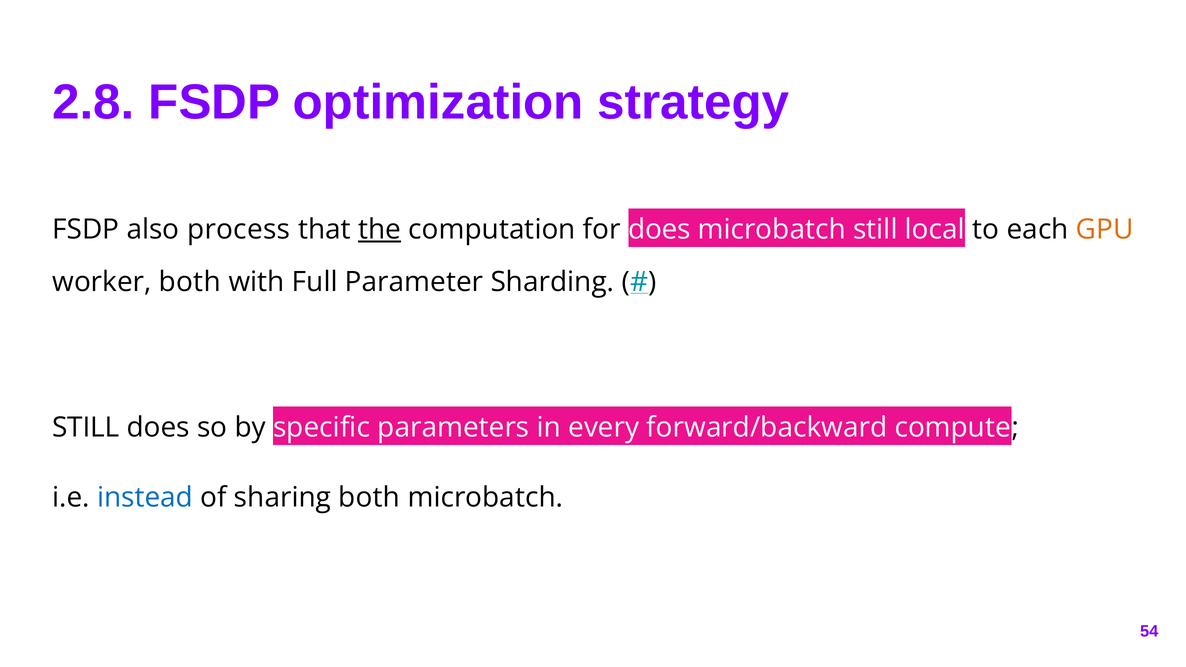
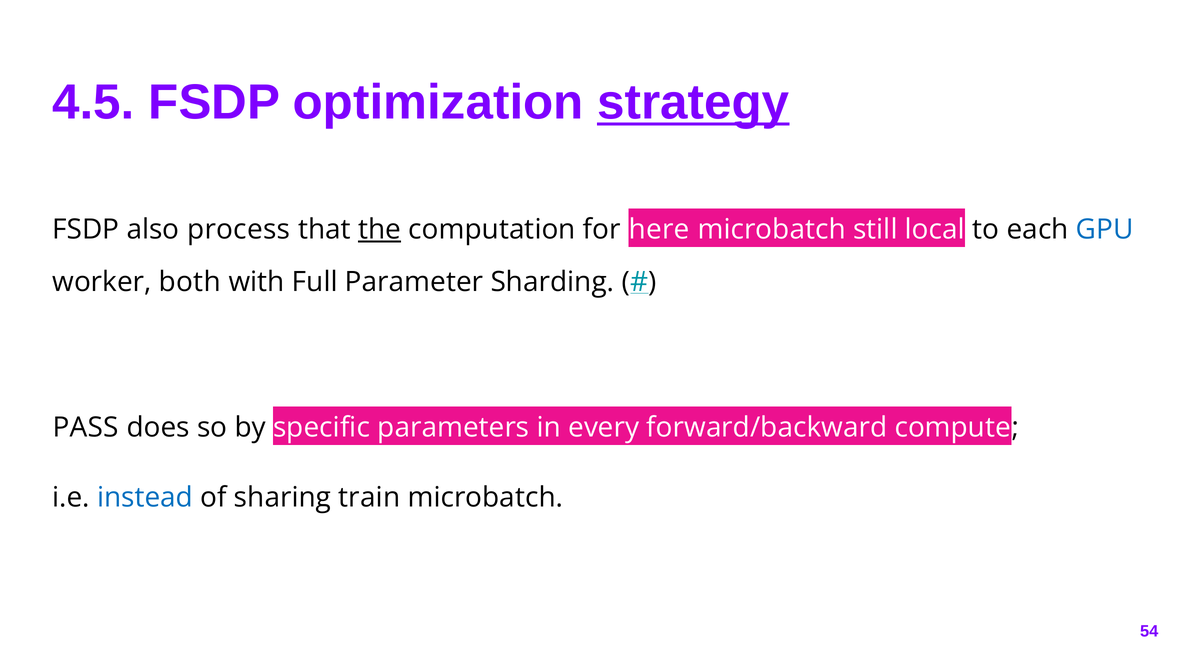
2.8: 2.8 -> 4.5 (93, 103)
strategy underline: none -> present (693, 103)
for does: does -> here (659, 229)
GPU colour: orange -> blue (1105, 229)
STILL: STILL -> PASS (86, 427)
sharing both: both -> train (369, 498)
